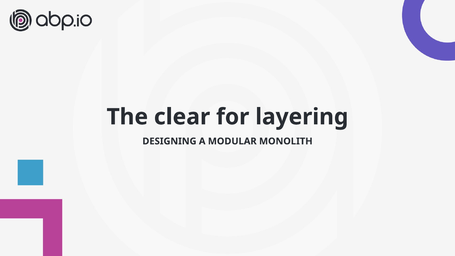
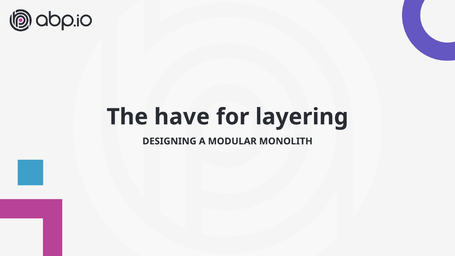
clear: clear -> have (182, 117)
